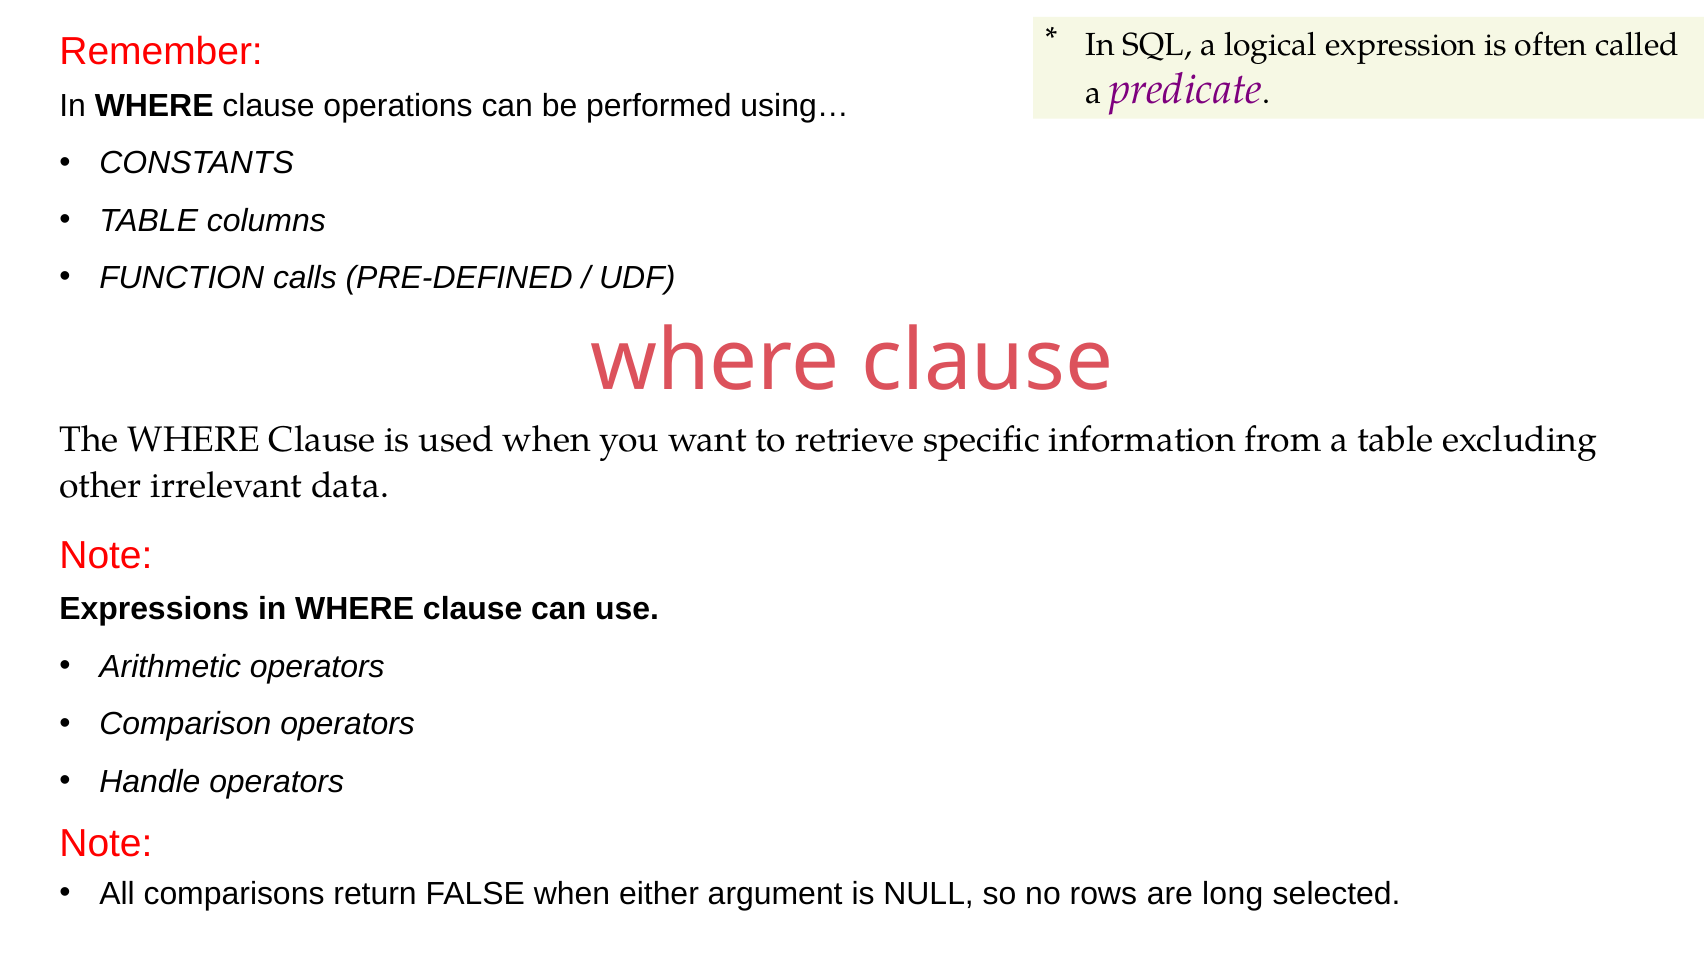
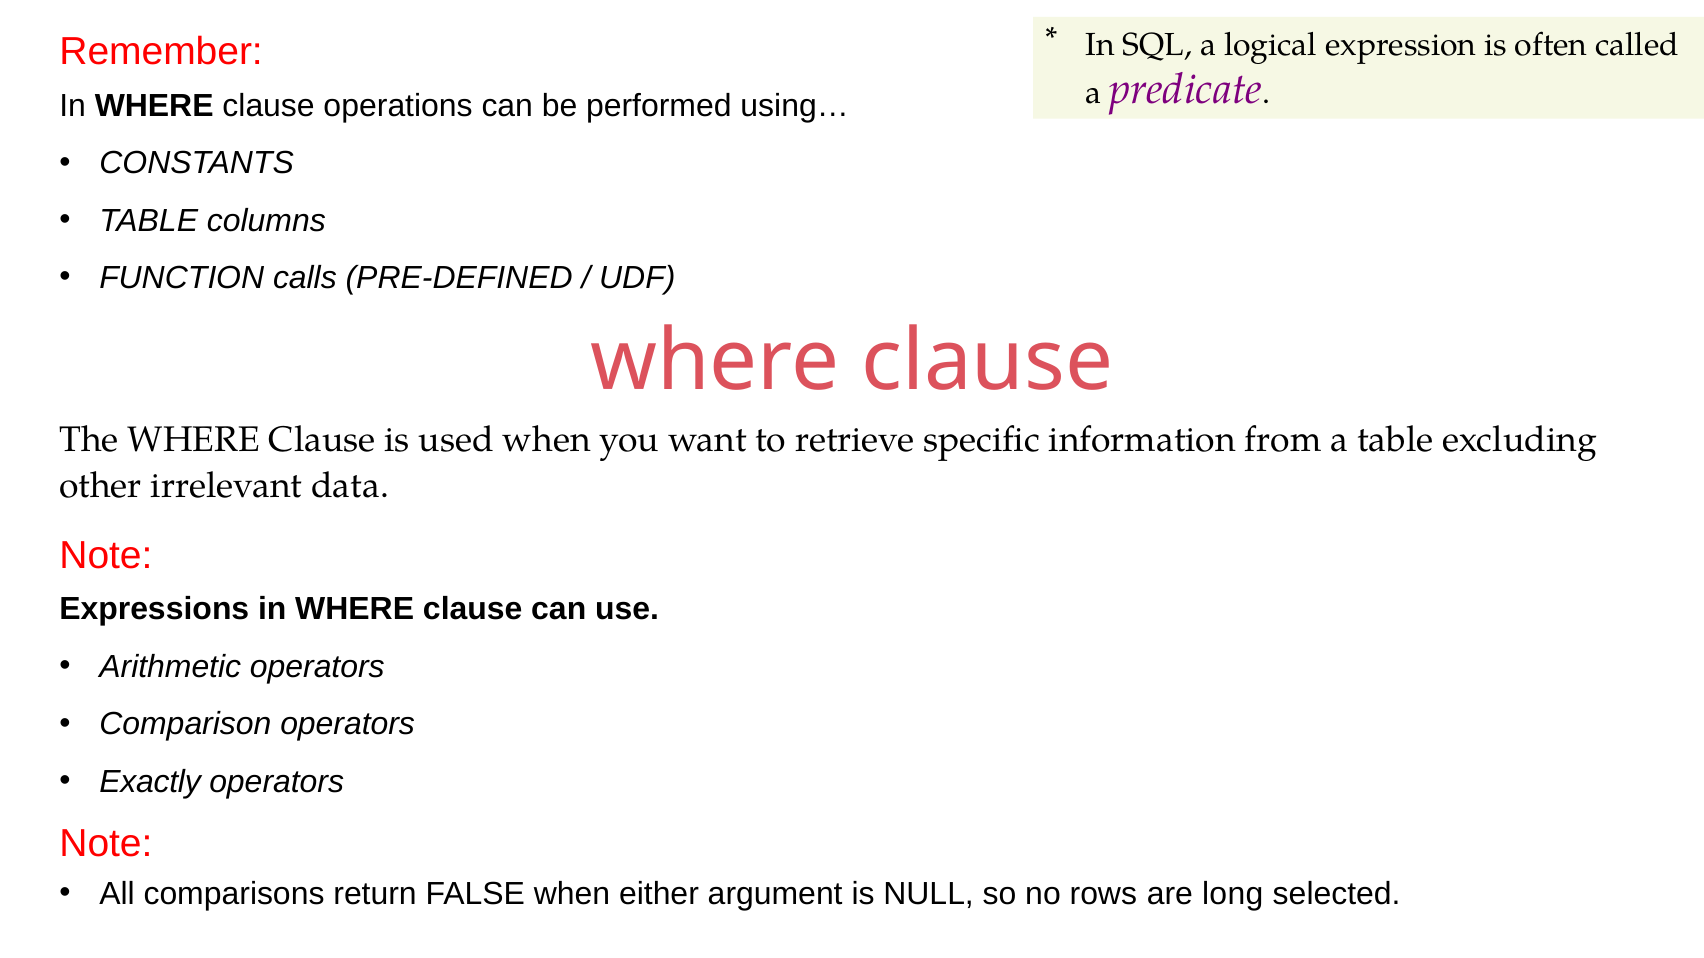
Handle: Handle -> Exactly (150, 782)
